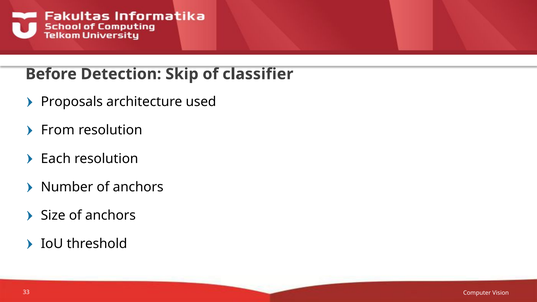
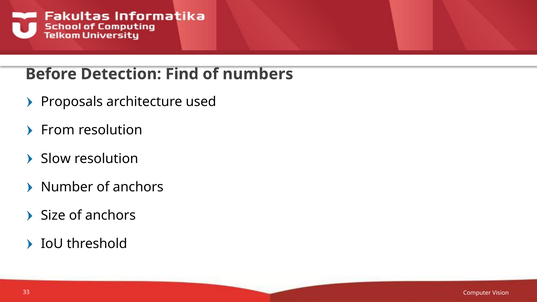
Skip: Skip -> Find (182, 74)
classifier: classifier -> numbers (258, 74)
Each: Each -> Slow (56, 159)
